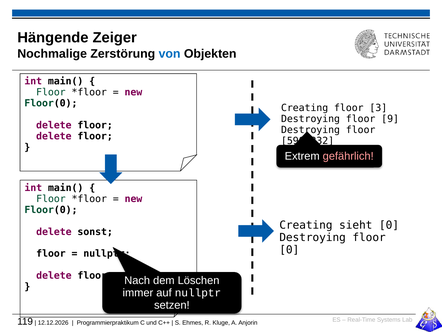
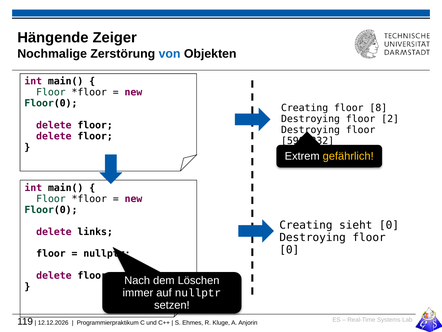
3: 3 -> 8 (378, 108)
9: 9 -> 2 (390, 119)
gefährlich colour: pink -> yellow (348, 156)
sonst: sonst -> links (95, 231)
